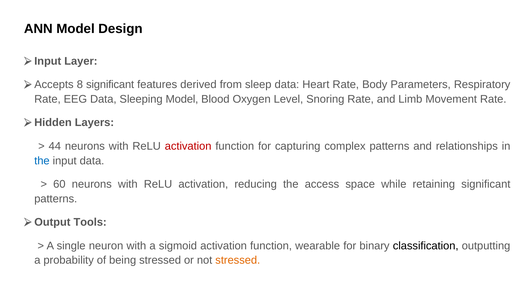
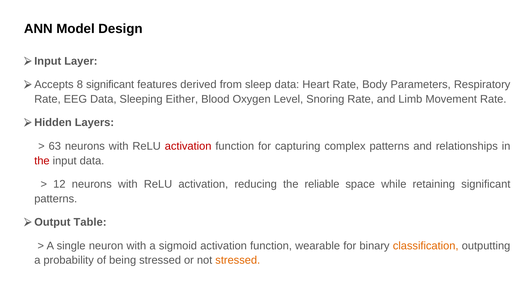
Sleeping Model: Model -> Either (182, 99)
44: 44 -> 63 (55, 146)
the colour: blue -> red (42, 161)
60: 60 -> 12 (59, 184)
access: access -> reliable (322, 184)
Tools: Tools -> Table (90, 222)
classification colour: black -> orange (426, 245)
